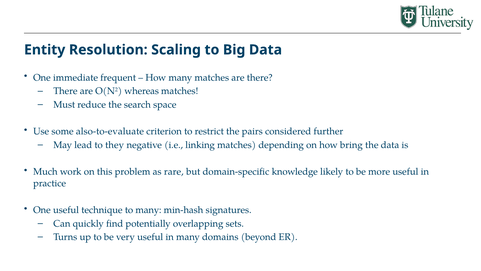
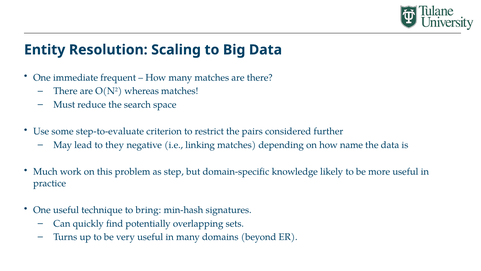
also-to-evaluate: also-to-evaluate -> step-to-evaluate (110, 131)
bring: bring -> name (351, 145)
rare: rare -> step (174, 171)
to many: many -> bring (148, 210)
